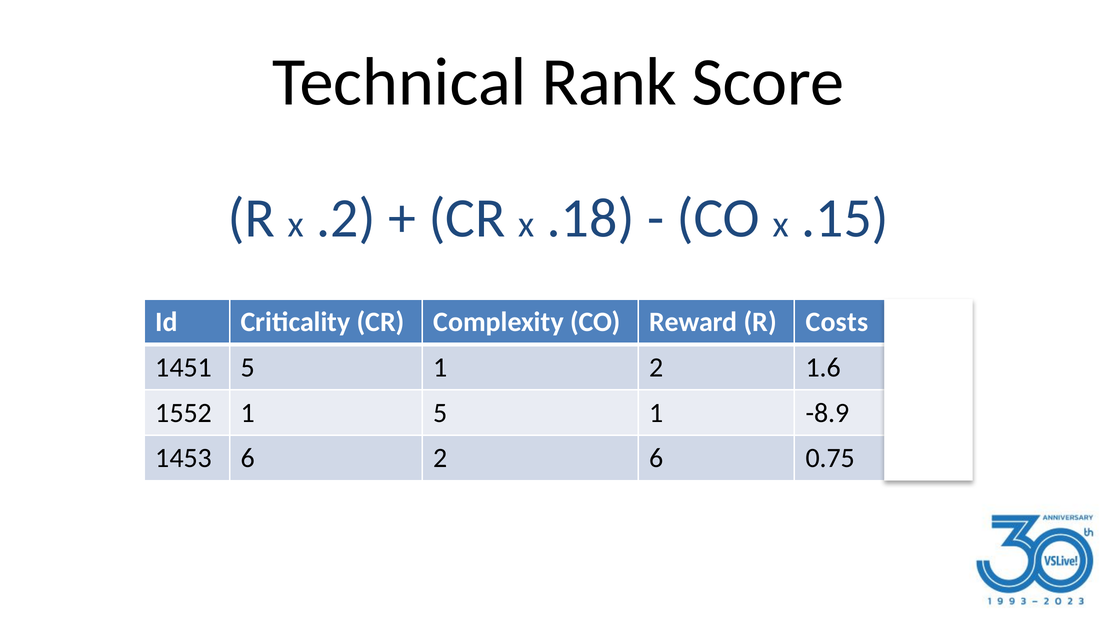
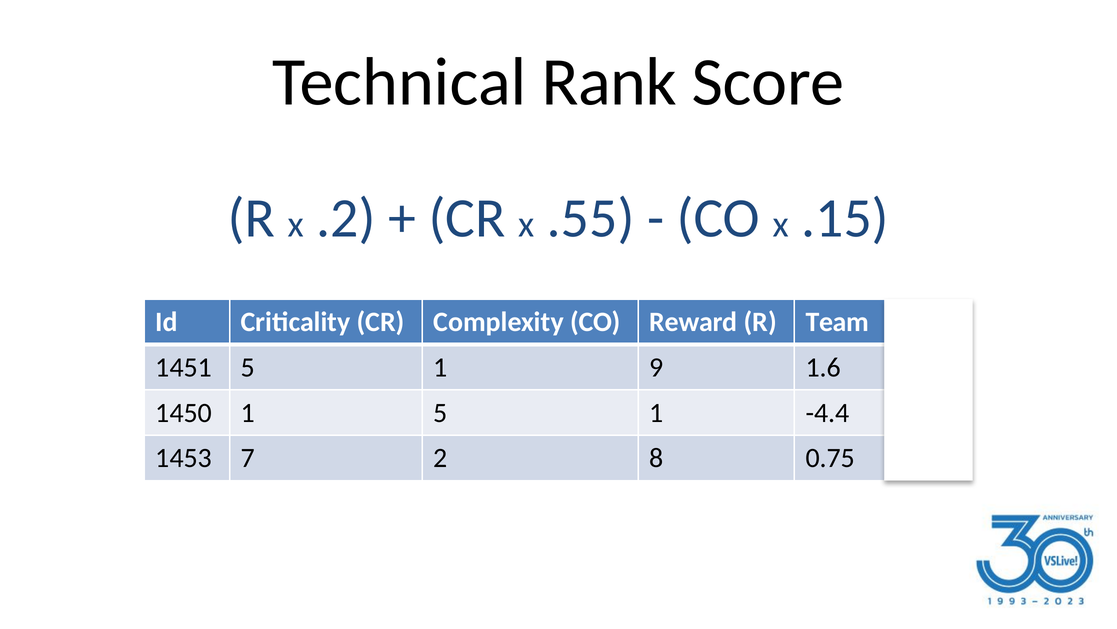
.18: .18 -> .55 (591, 218)
Costs: Costs -> Team (837, 322)
1 2: 2 -> 9 (656, 367)
1552: 1552 -> 1450 (184, 412)
-8.9: -8.9 -> -4.4 (827, 412)
1453 6: 6 -> 7 (248, 458)
2 6: 6 -> 8 (656, 458)
